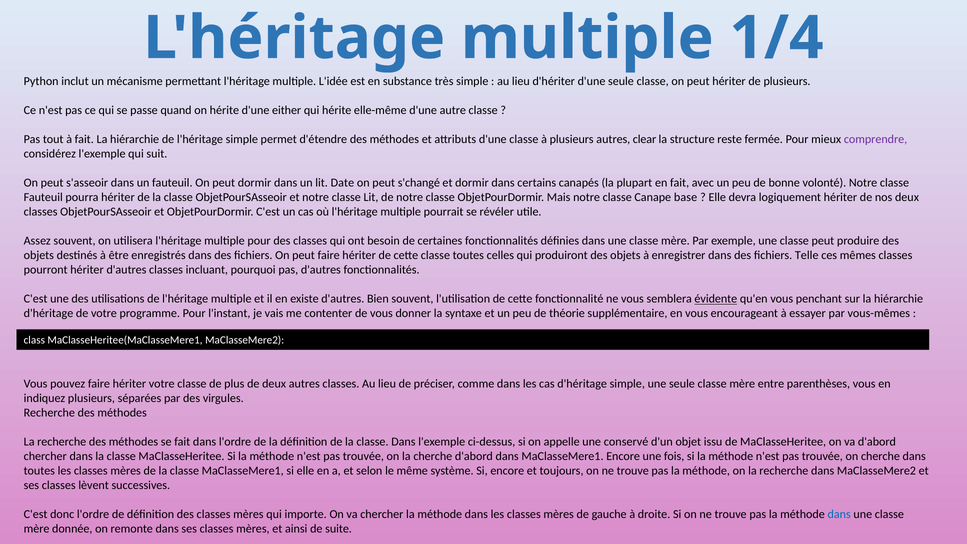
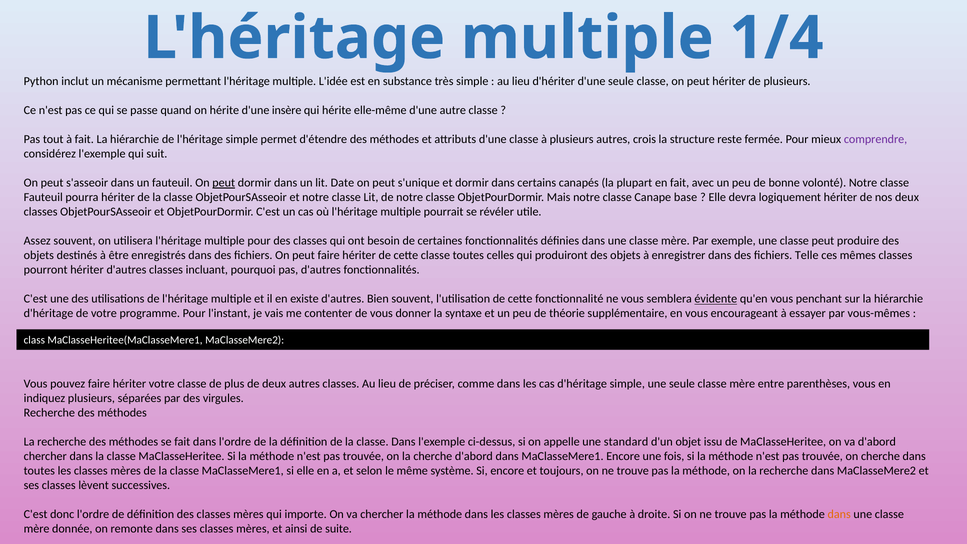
either: either -> insère (287, 110)
clear: clear -> crois (645, 139)
peut underline: none -> present (224, 183)
s'changé: s'changé -> s'unique (419, 183)
conservé: conservé -> standard (626, 442)
dans colour: blue -> orange (839, 514)
